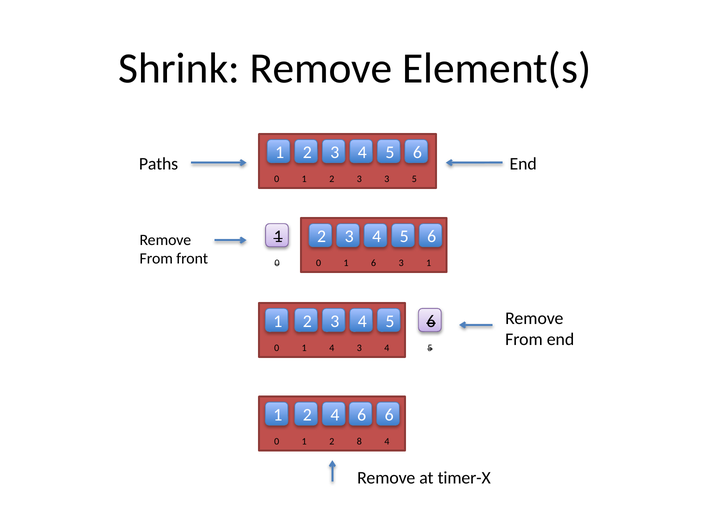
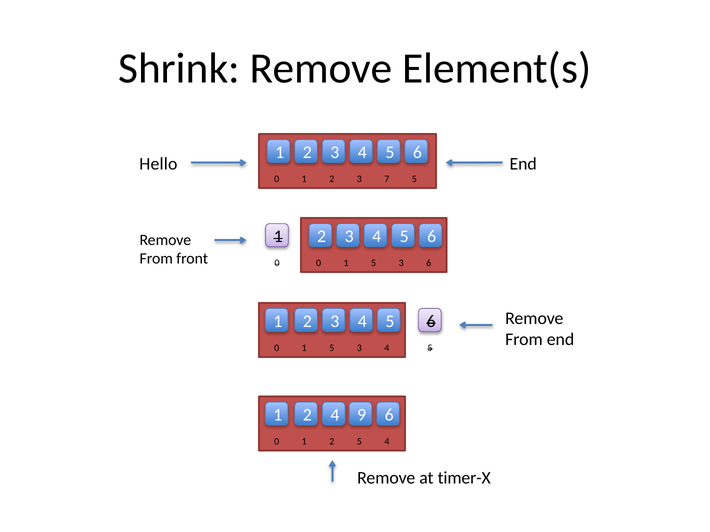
Paths: Paths -> Hello (158, 164)
3 3: 3 -> 7 (387, 179)
6: 6 -> 5 (374, 263)
3 1: 1 -> 6 (429, 263)
4: 4 -> 5 (332, 348)
4 6: 6 -> 9 (362, 415)
2 8: 8 -> 5 (359, 442)
